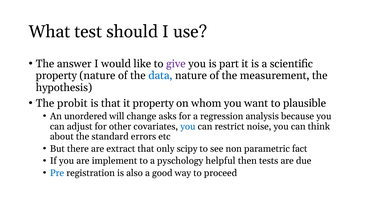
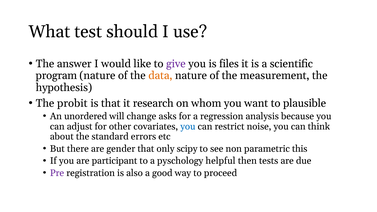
part: part -> files (229, 64)
property: property -> program (56, 76)
data colour: blue -> orange (160, 76)
it property: property -> research (153, 103)
extract: extract -> gender (121, 149)
fact: fact -> this (300, 149)
implement: implement -> participant (115, 161)
Pre colour: blue -> purple (57, 173)
